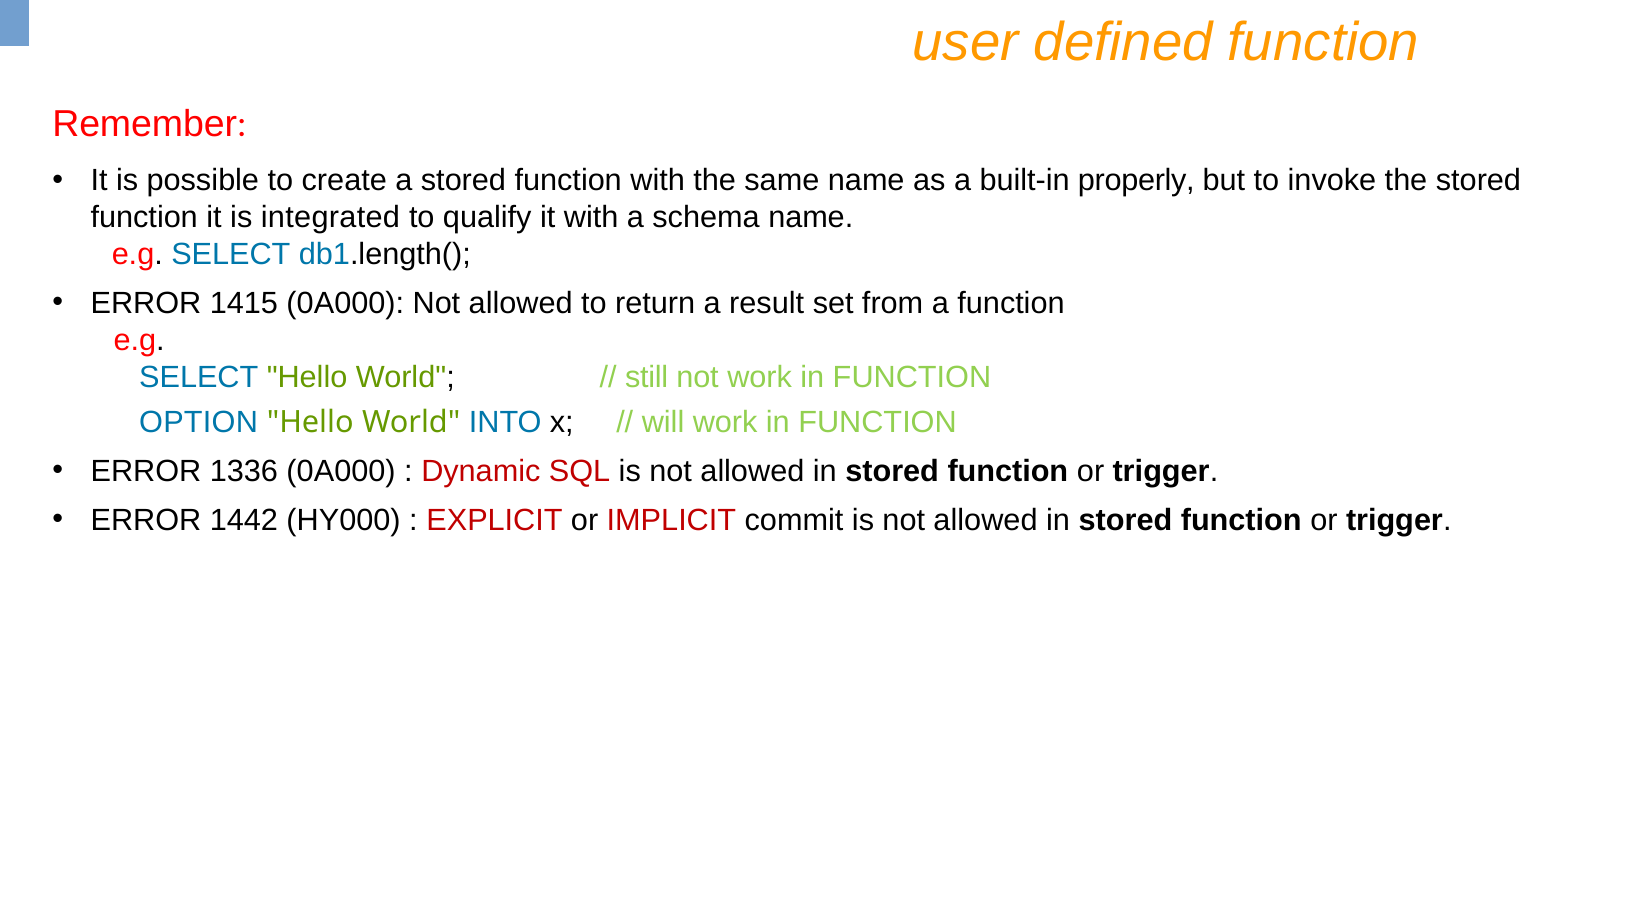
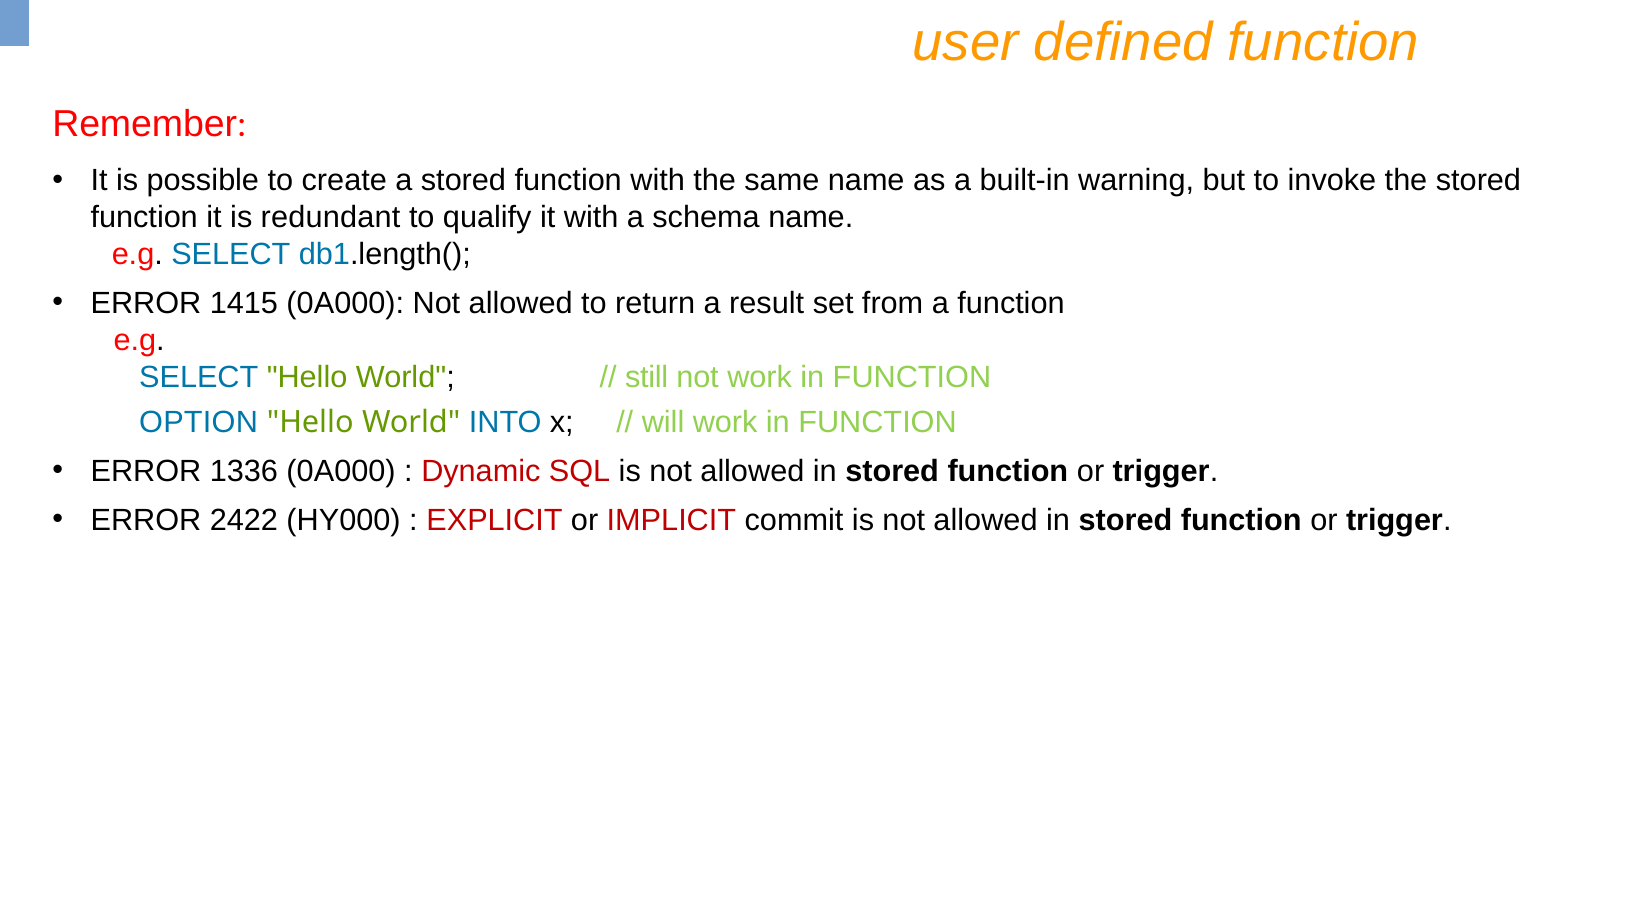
properly: properly -> warning (1136, 181)
integrated: integrated -> redundant (330, 218)
1442: 1442 -> 2422 (244, 520)
